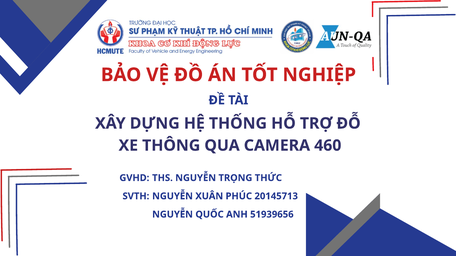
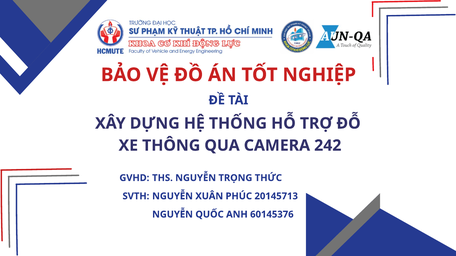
460: 460 -> 242 (328, 146)
51939656: 51939656 -> 60145376 (272, 215)
